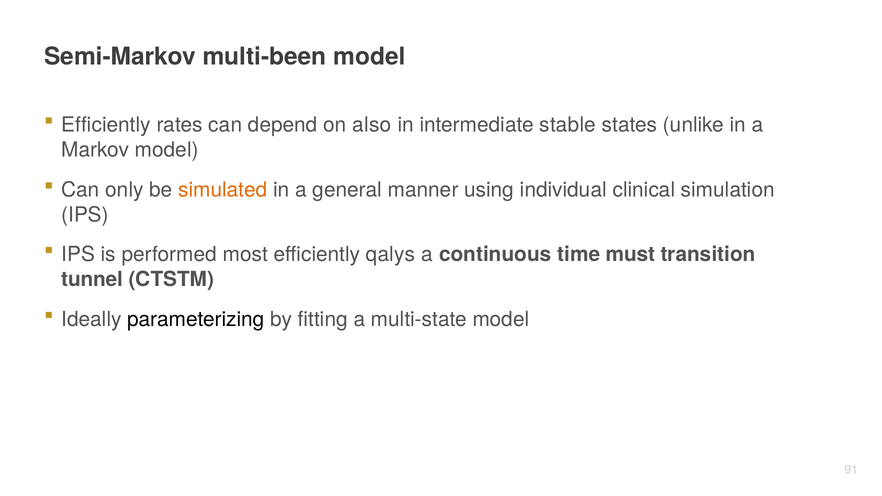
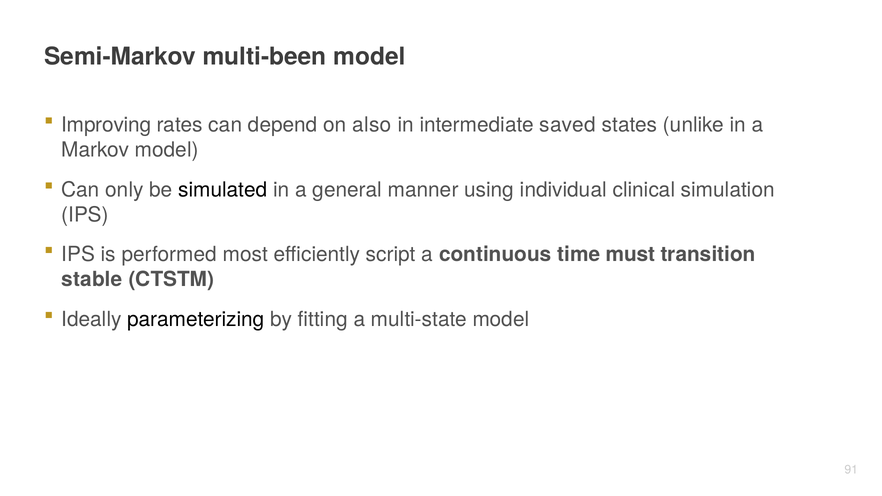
Efficiently: Efficiently -> Improving (106, 125)
stable: stable -> saved (568, 125)
simulated colour: orange -> black (223, 190)
qalys: qalys -> script (391, 255)
tunnel: tunnel -> stable (92, 280)
